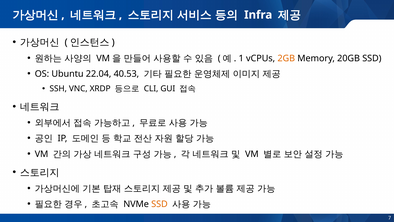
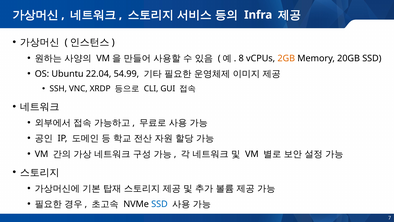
1: 1 -> 8 (241, 58)
40.53: 40.53 -> 54.99 (126, 74)
SSD colour: orange -> blue (159, 204)
